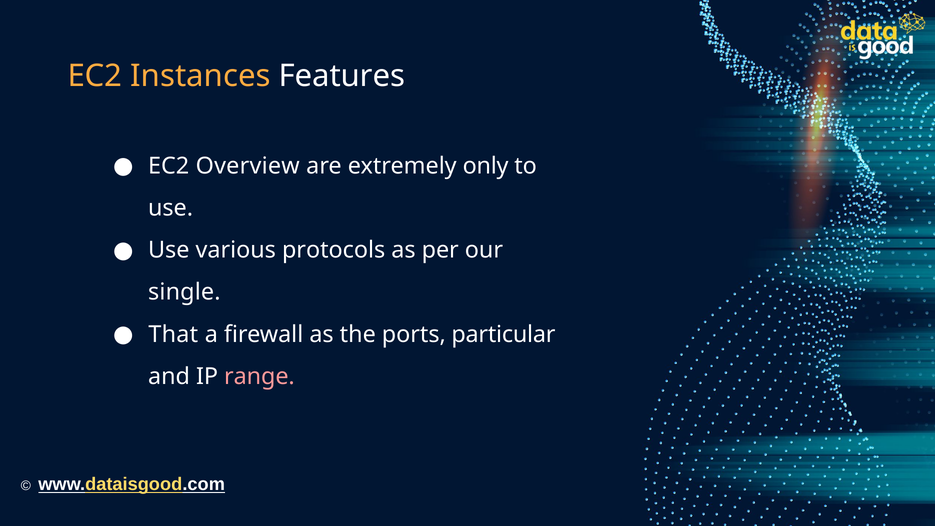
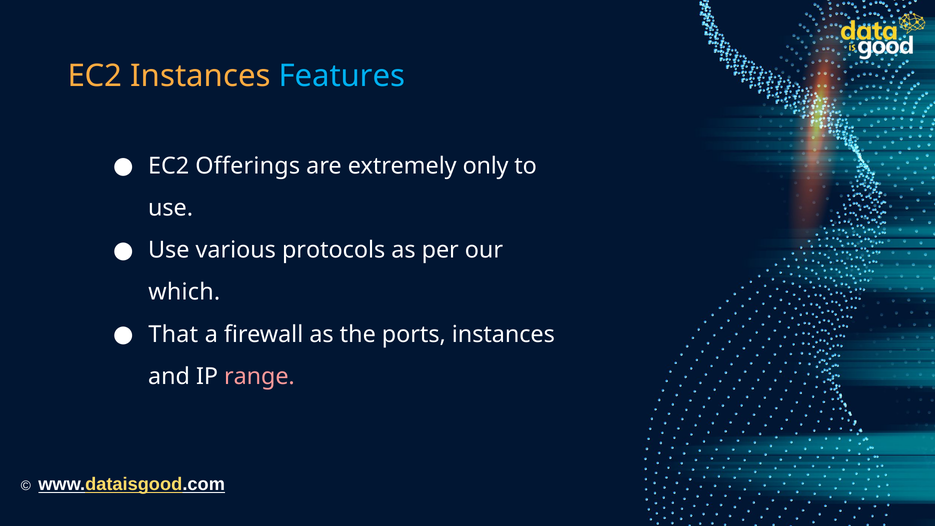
Features colour: white -> light blue (342, 76)
Overview: Overview -> Offerings (248, 166)
single: single -> which (184, 292)
ports particular: particular -> instances (503, 334)
